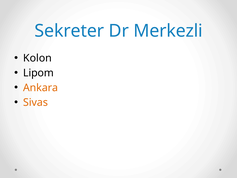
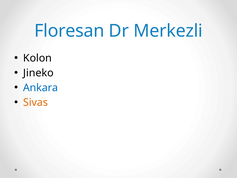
Sekreter: Sekreter -> Floresan (69, 31)
Lipom: Lipom -> Jineko (38, 73)
Ankara colour: orange -> blue (41, 88)
